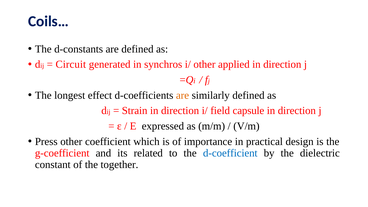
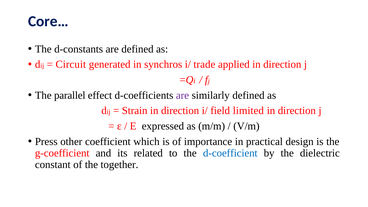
Coils…: Coils… -> Core… (48, 21)
i/ other: other -> trade (204, 64)
longest: longest -> parallel (70, 95)
are colour: orange -> purple (183, 95)
capsule: capsule -> limited (248, 111)
